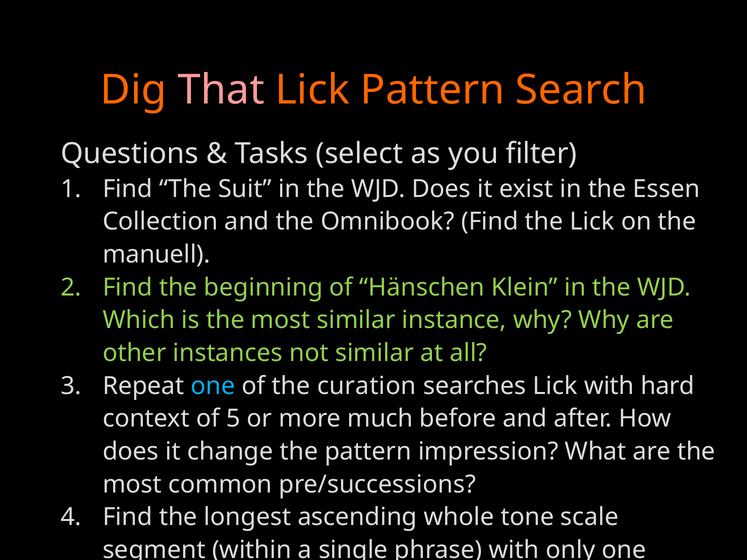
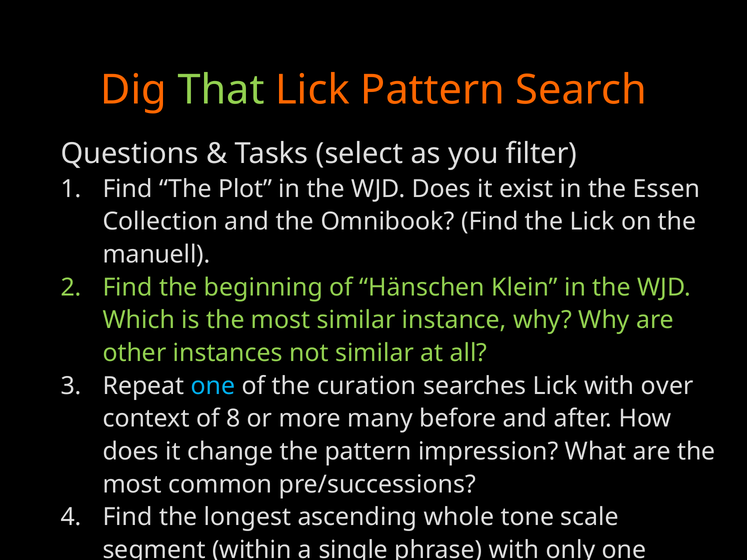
That colour: pink -> light green (221, 90)
Suit: Suit -> Plot (245, 189)
hard: hard -> over (667, 386)
5: 5 -> 8 (233, 419)
much: much -> many (380, 419)
